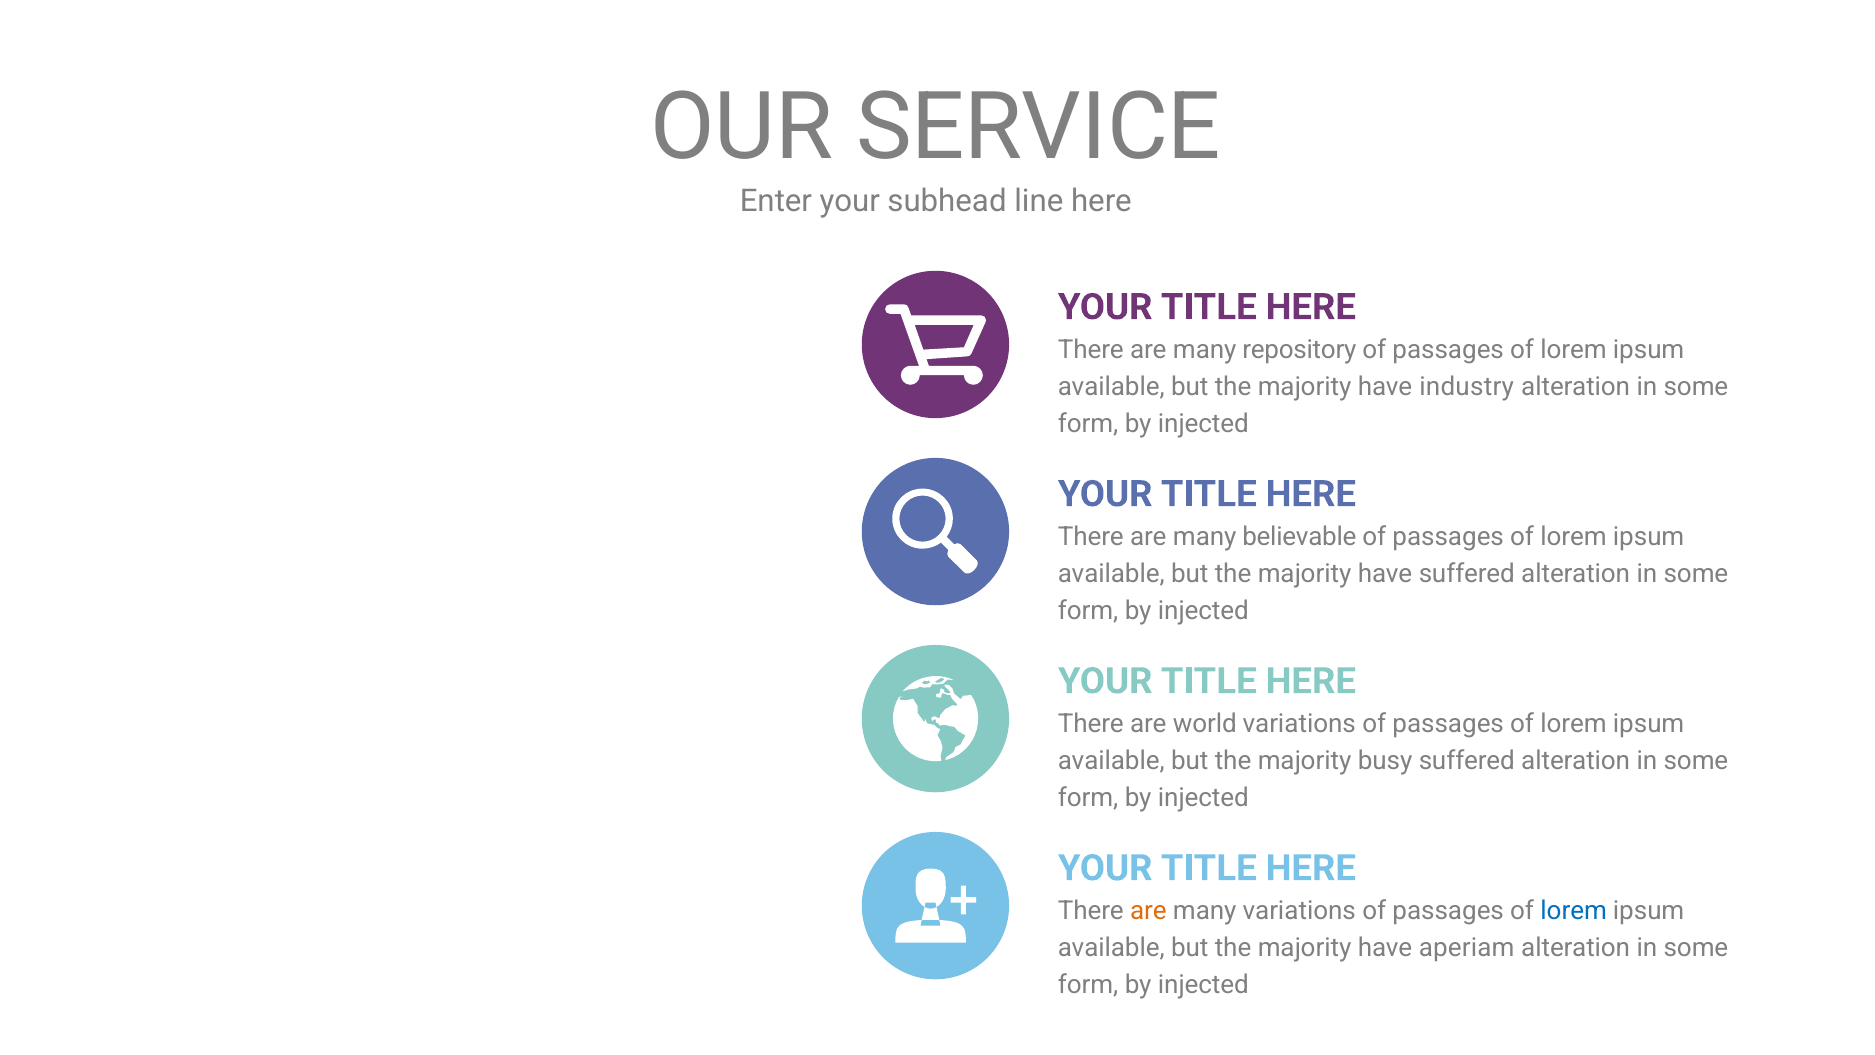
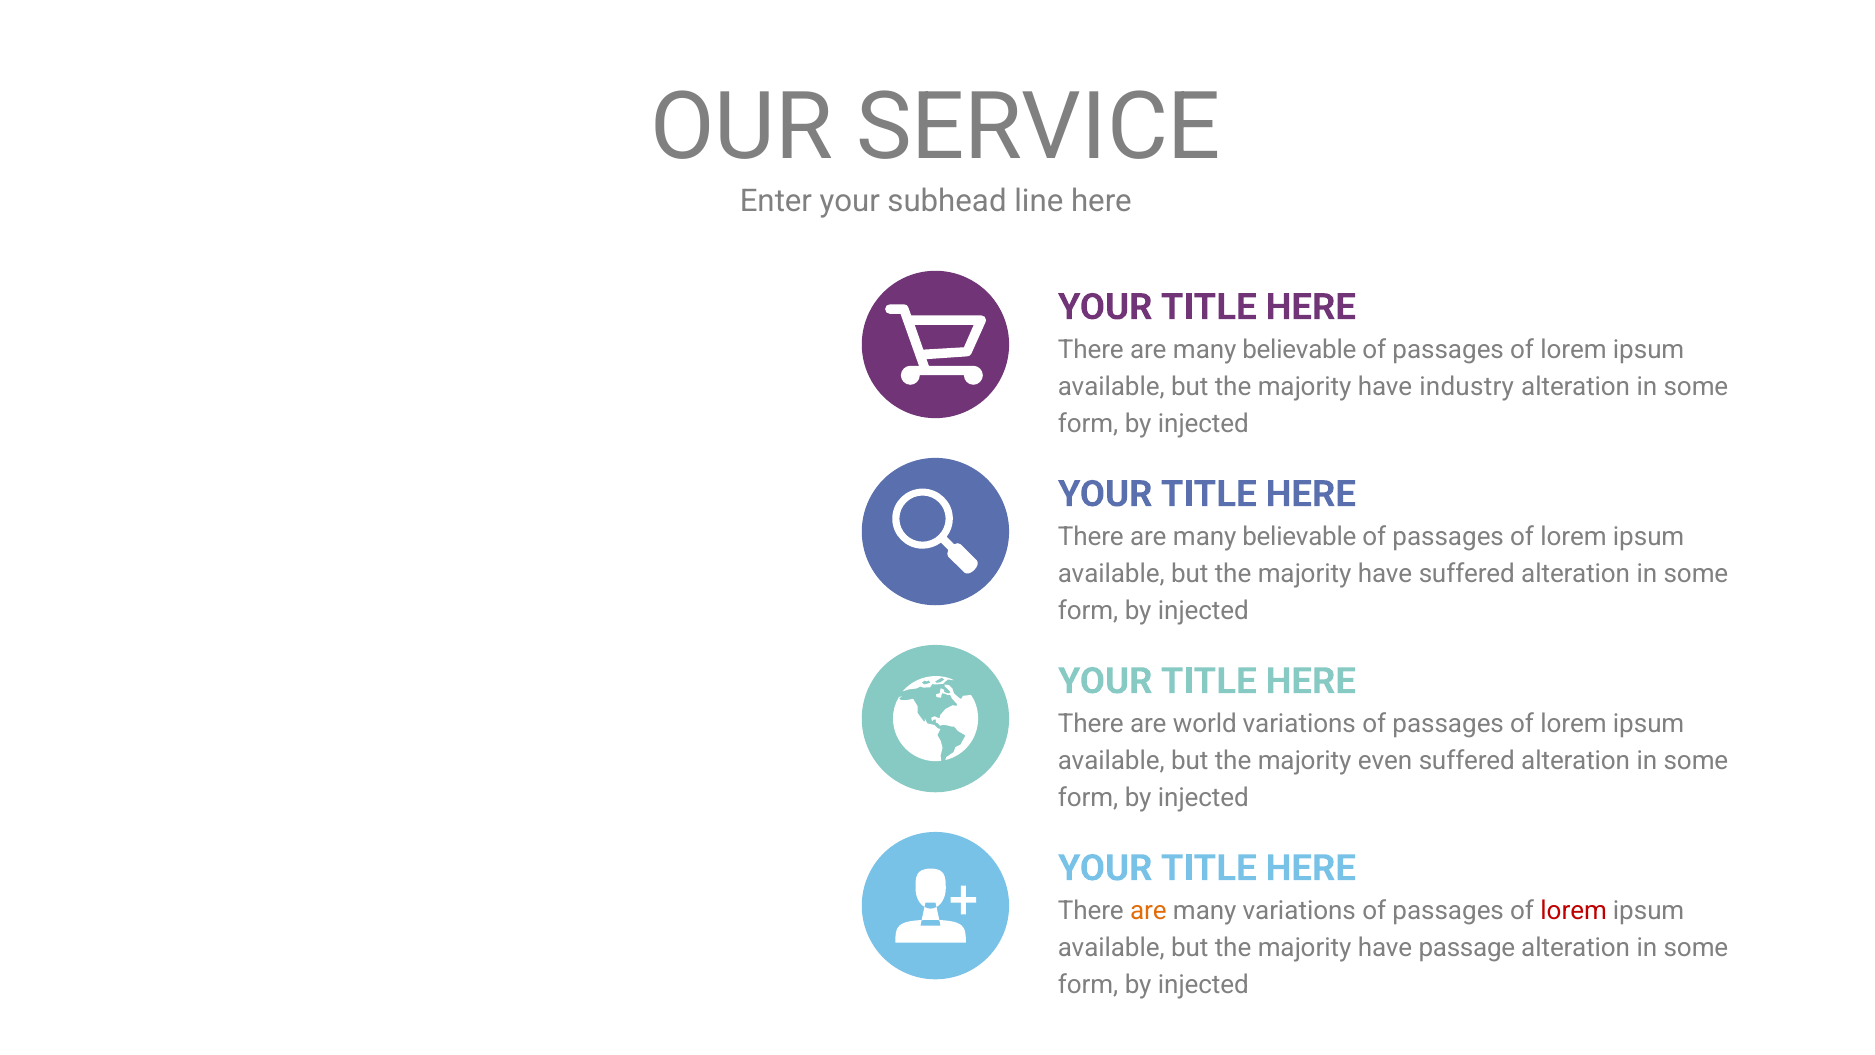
repository: repository -> believable (1299, 350)
busy: busy -> even (1385, 761)
lorem colour: blue -> red (1574, 911)
aperiam: aperiam -> passage (1467, 948)
